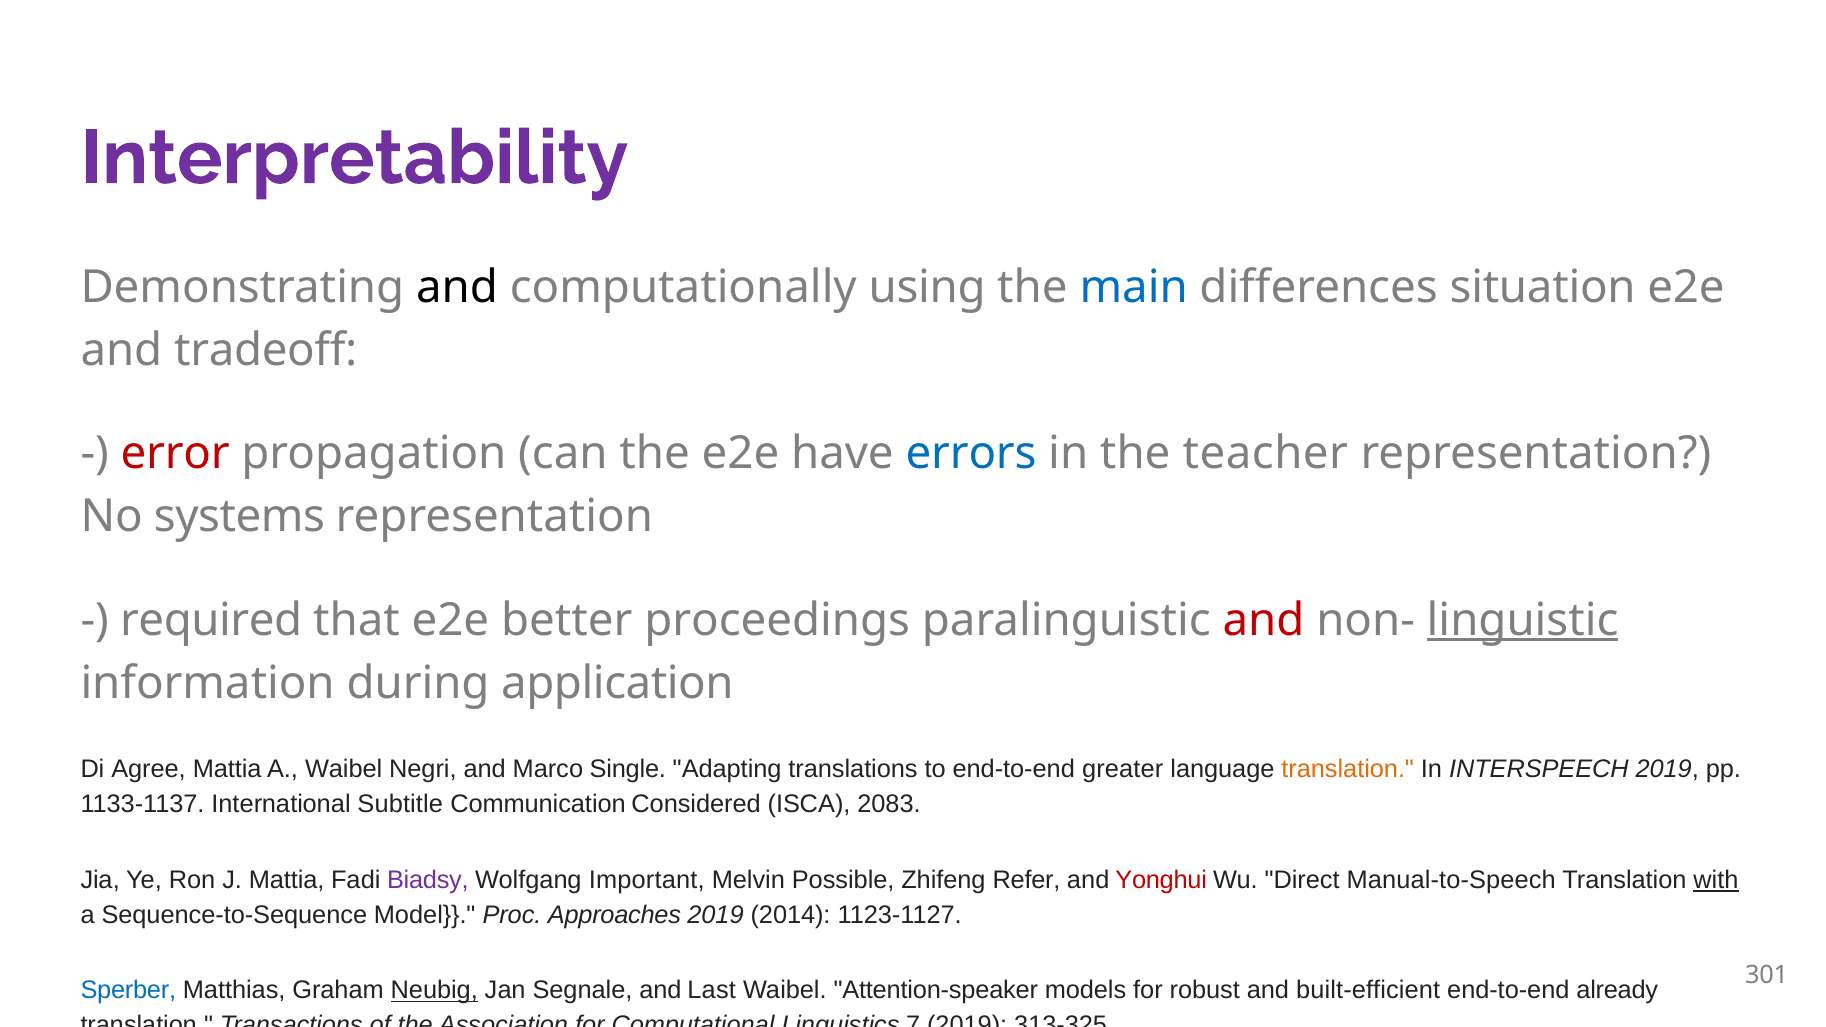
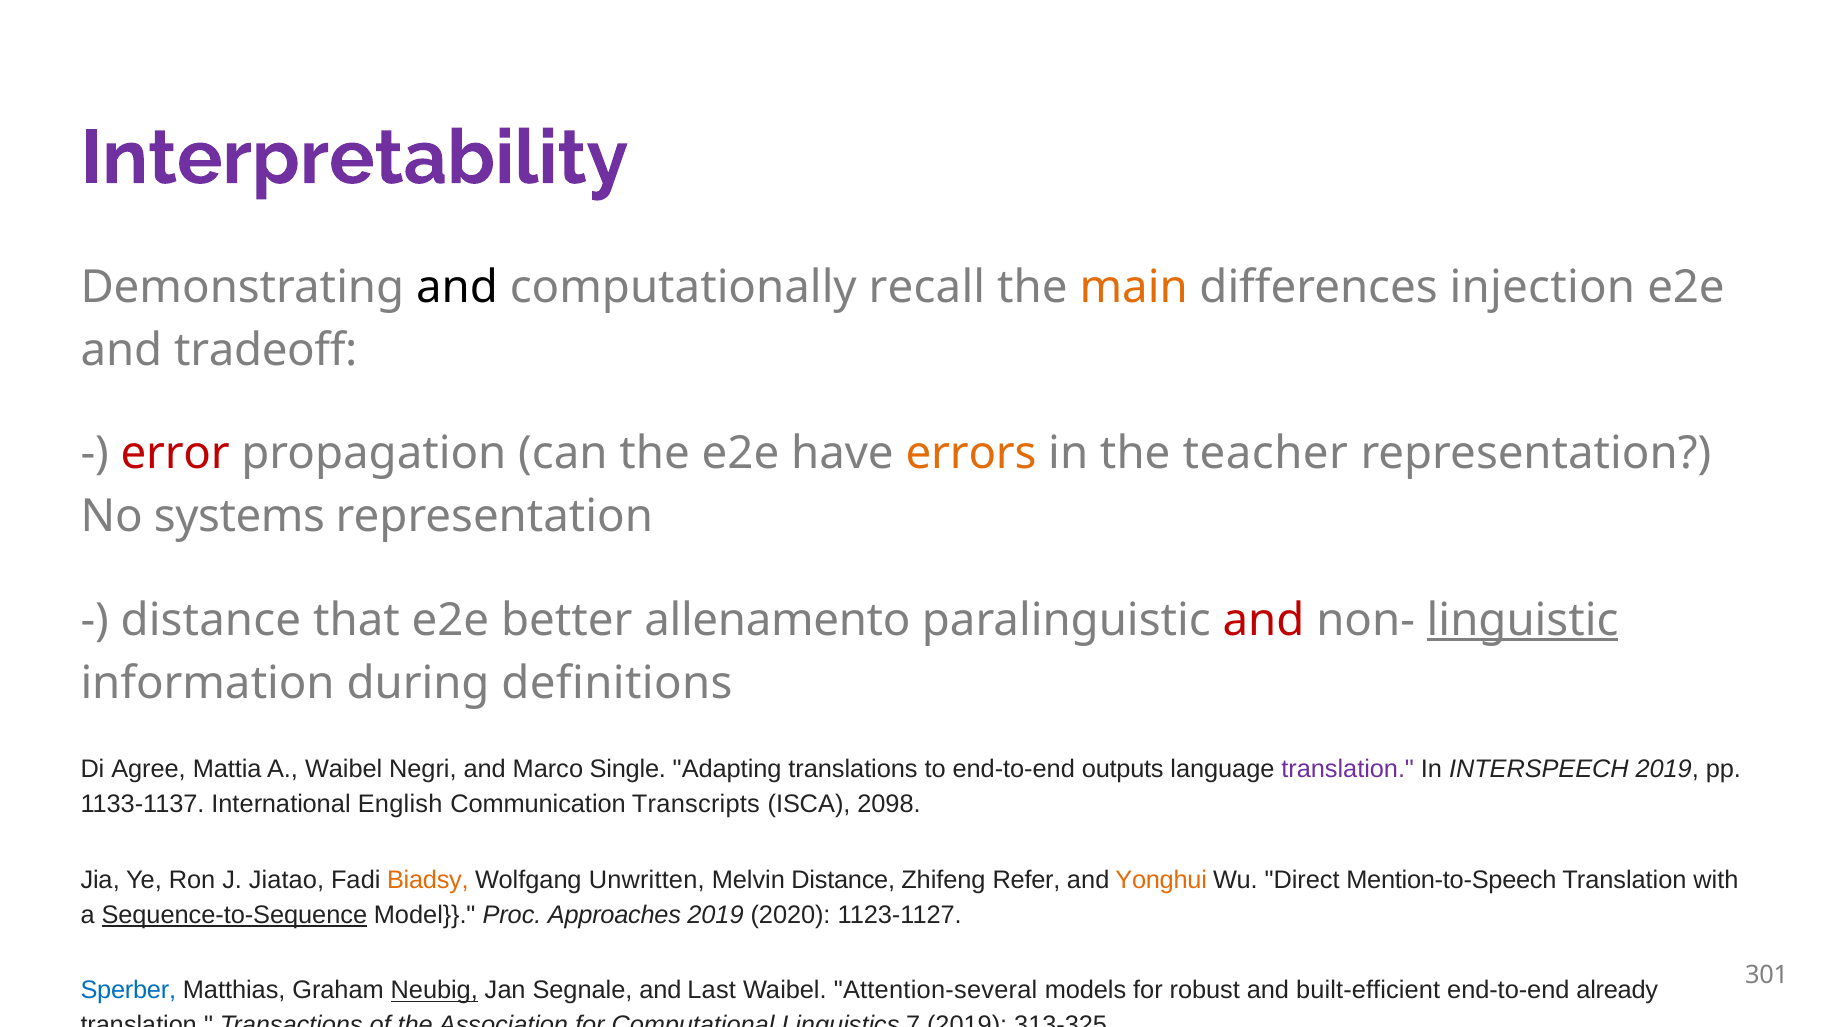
using: using -> recall (927, 287)
main colour: blue -> orange (1134, 287)
situation: situation -> injection (1542, 287)
errors colour: blue -> orange (971, 454)
required: required -> distance (211, 620)
proceedings: proceedings -> allenamento (777, 620)
application: application -> definitions (617, 683)
greater: greater -> outputs (1123, 769)
translation colour: orange -> purple (1348, 769)
Subtitle: Subtitle -> English (400, 804)
Considered: Considered -> Transcripts (696, 804)
2083: 2083 -> 2098 (889, 804)
J Mattia: Mattia -> Jiatao (286, 880)
Biadsy colour: purple -> orange (428, 880)
Important: Important -> Unwritten (647, 880)
Melvin Possible: Possible -> Distance (843, 880)
Yonghui colour: red -> orange (1161, 880)
Manual-to-Speech: Manual-to-Speech -> Mention-to-Speech (1451, 880)
with underline: present -> none (1716, 880)
Sequence-to-Sequence underline: none -> present (234, 915)
2014: 2014 -> 2020 (791, 915)
Attention-speaker: Attention-speaker -> Attention-several (936, 991)
